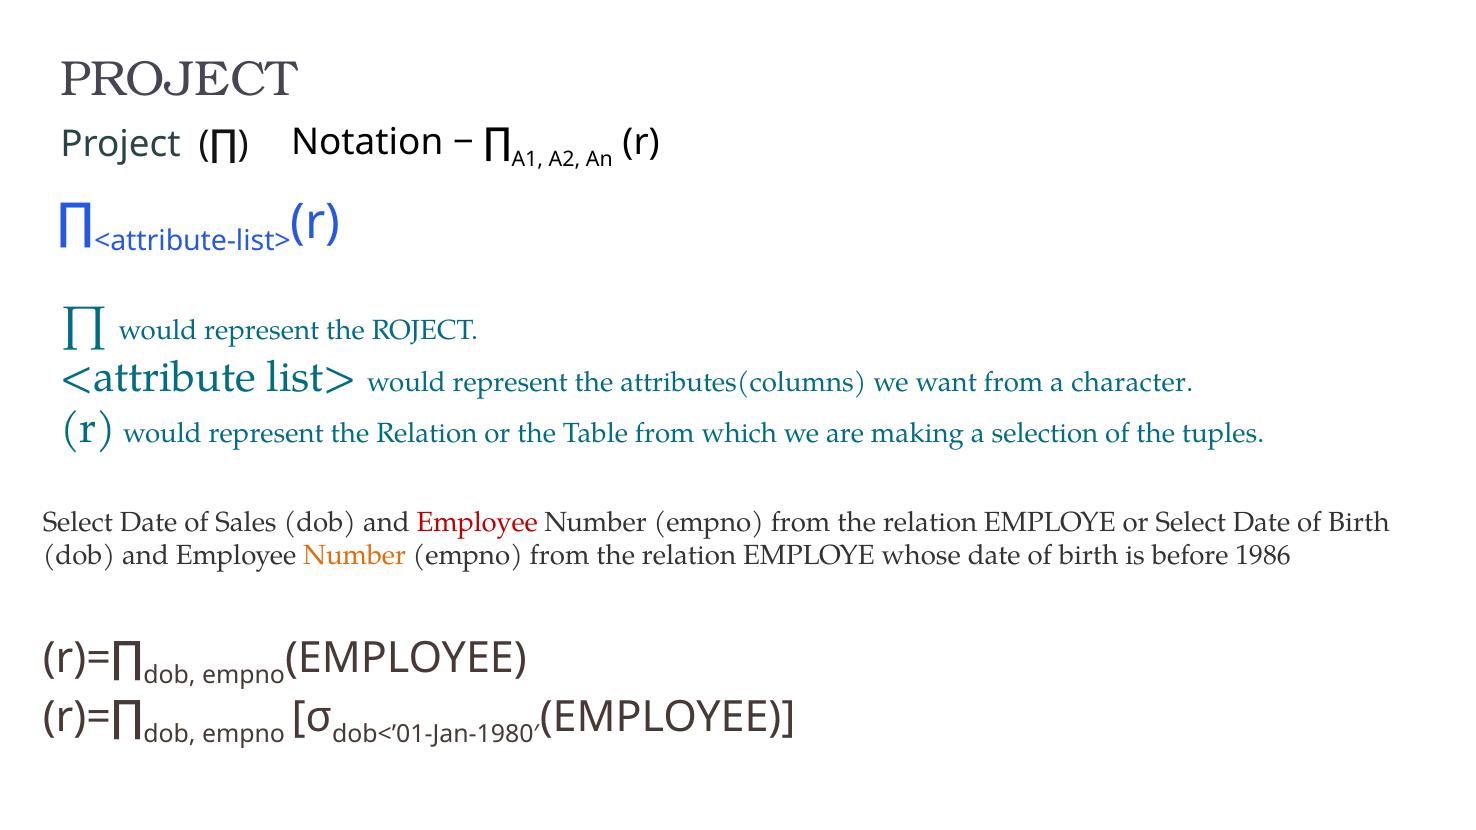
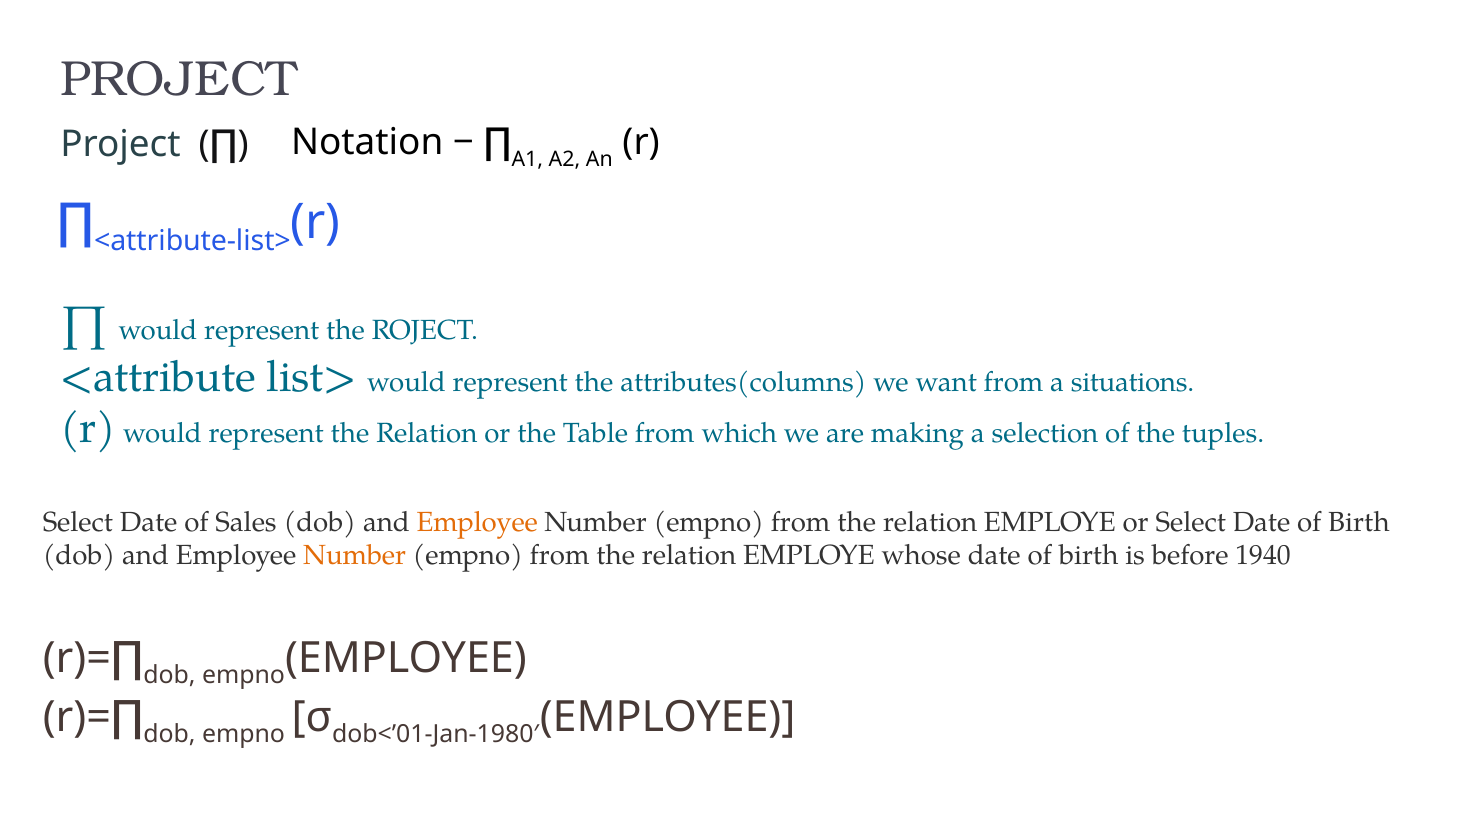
character: character -> situations (1133, 382)
Employee colour: red -> orange (477, 522)
1986: 1986 -> 1940 (1263, 555)
